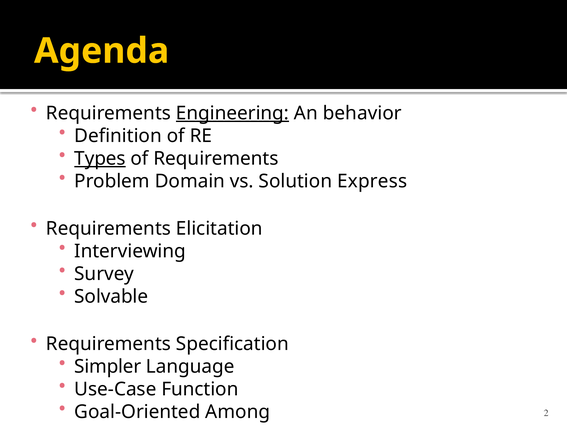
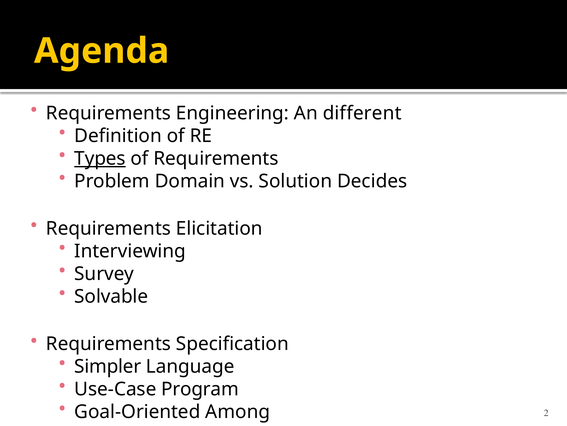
Engineering underline: present -> none (232, 113)
behavior: behavior -> different (362, 113)
Express: Express -> Decides (372, 181)
Function: Function -> Program (200, 389)
